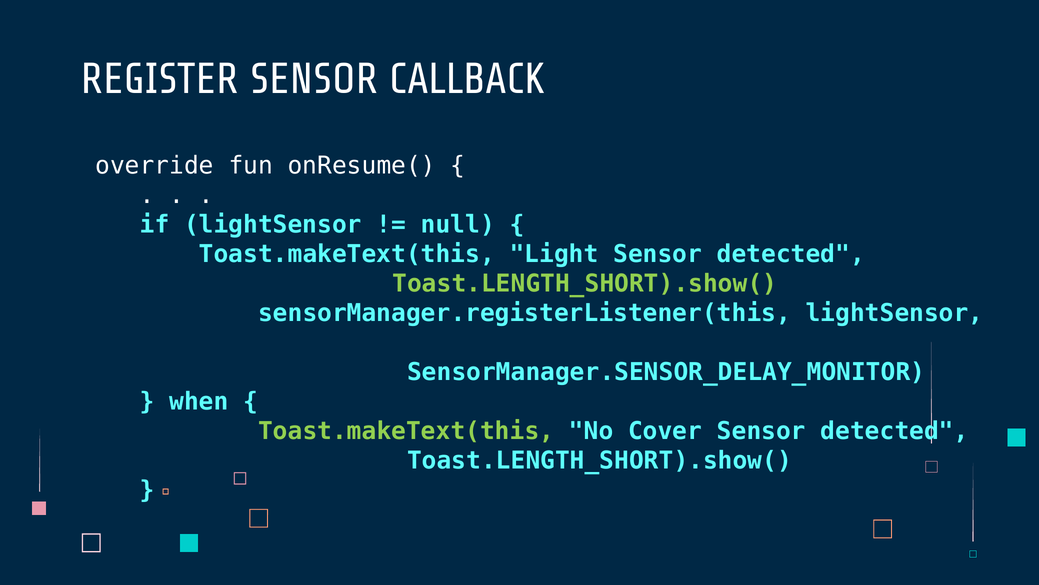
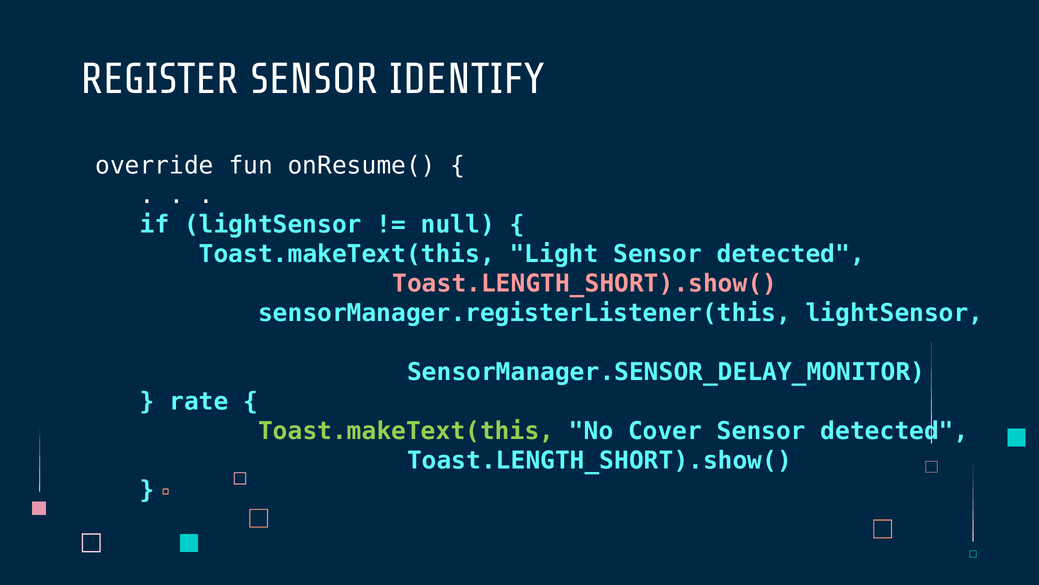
CALLBACK: CALLBACK -> IDENTIFY (467, 79)
Toast.LENGTH_SHORT).show( colour: light green -> pink (585, 283)
when: when -> rate (199, 401)
